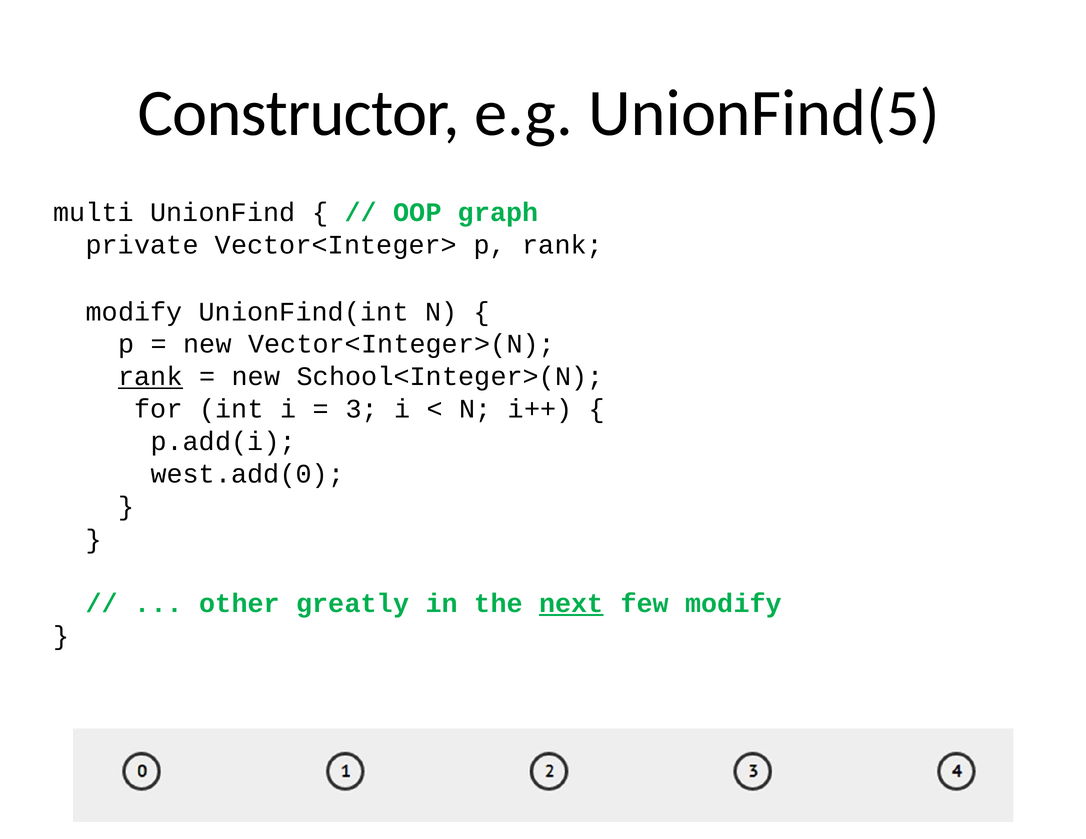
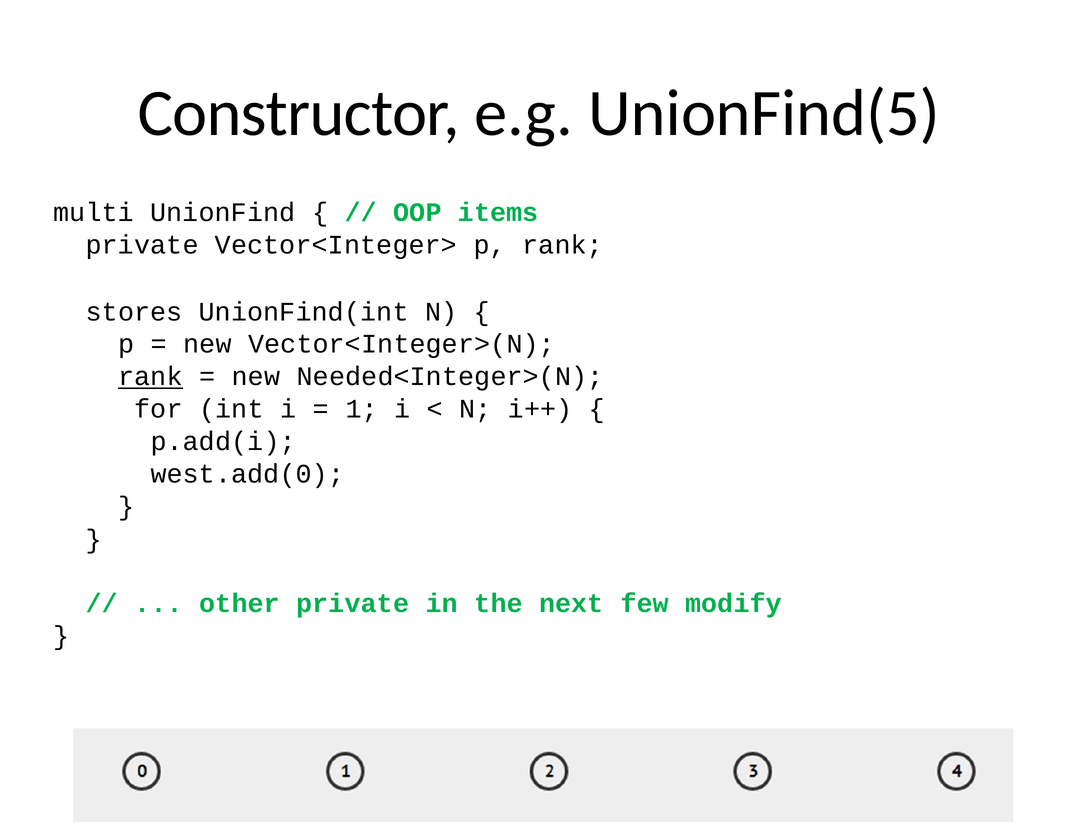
graph: graph -> items (498, 213)
modify: modify -> stores (134, 312)
School<Integer>(N: School<Integer>(N -> Needed<Integer>(N (450, 377)
3: 3 -> 1 (362, 409)
other greatly: greatly -> private (353, 604)
next underline: present -> none (571, 604)
